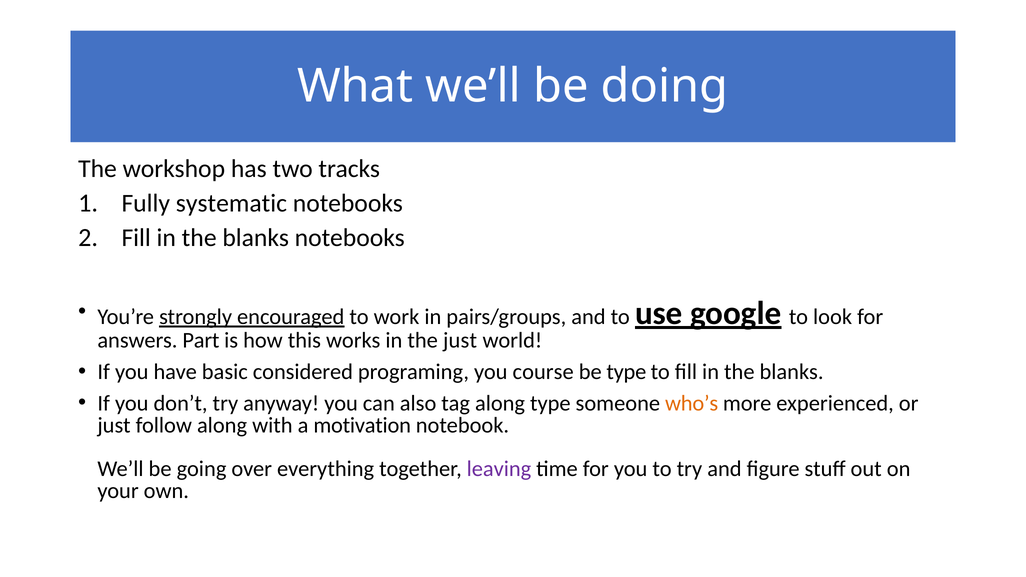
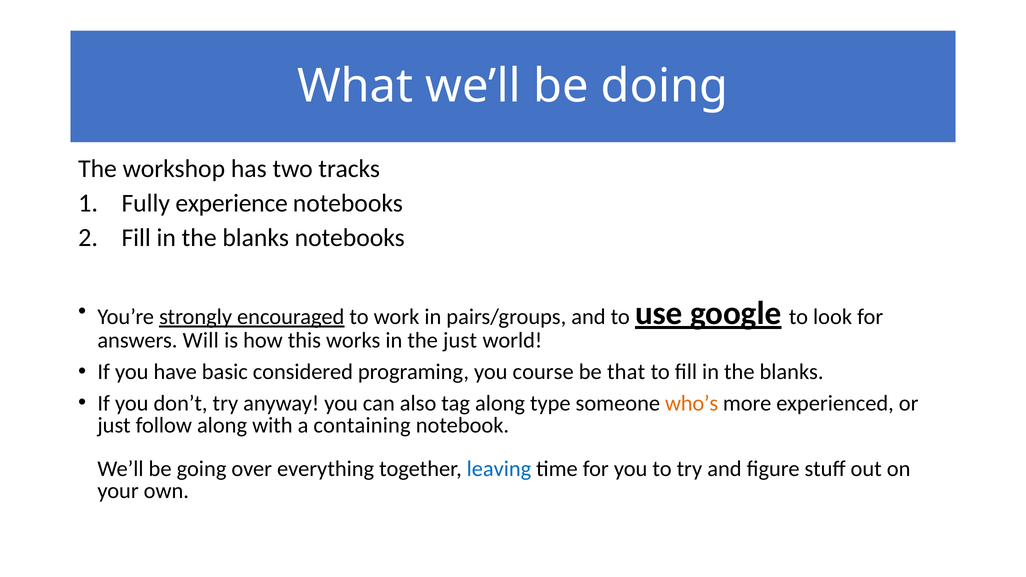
systematic: systematic -> experience (232, 203)
Part: Part -> Will (201, 341)
be type: type -> that (626, 372)
motivation: motivation -> containing (362, 425)
leaving colour: purple -> blue (499, 469)
